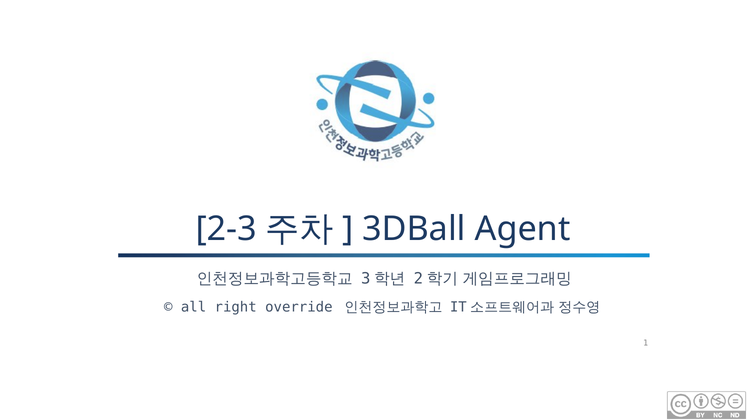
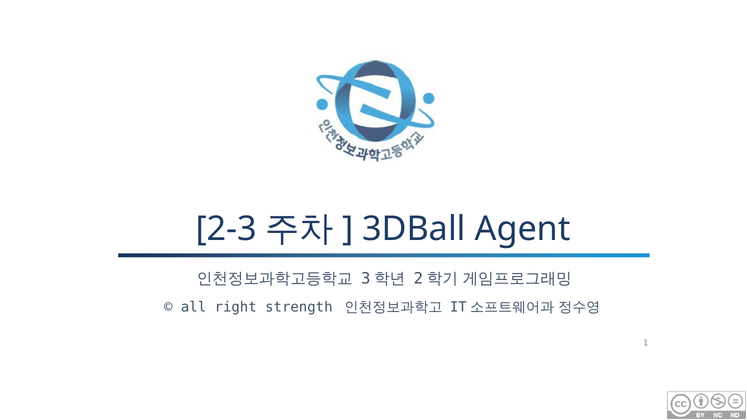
override: override -> strength (299, 307)
